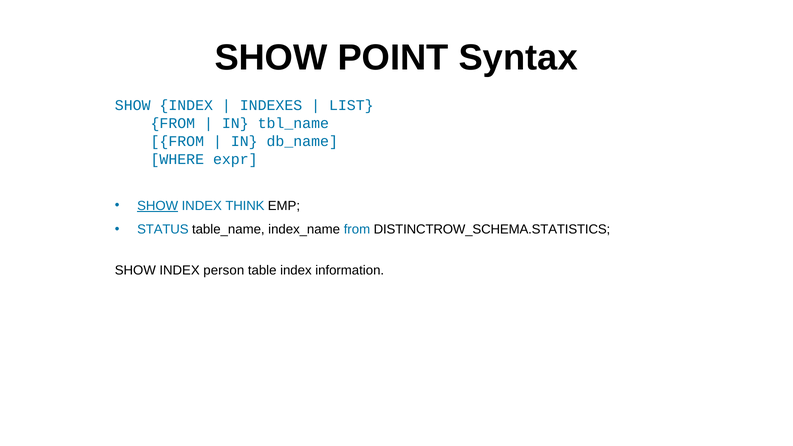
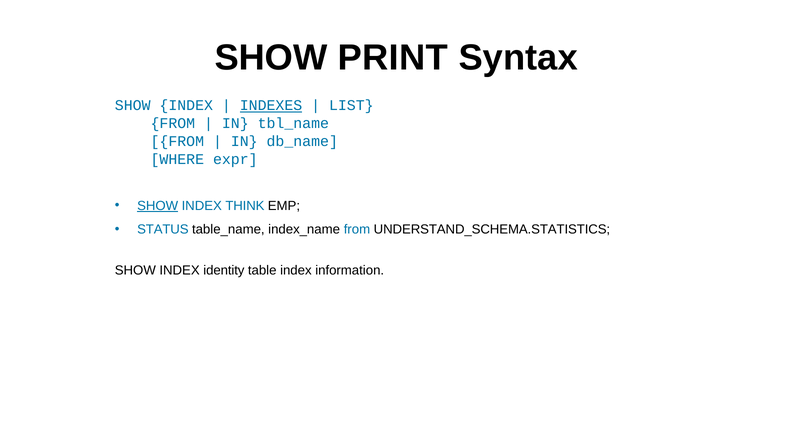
POINT: POINT -> PRINT (393, 58)
INDEXES underline: none -> present (271, 106)
DISTINCTROW_SCHEMA.STATISTICS: DISTINCTROW_SCHEMA.STATISTICS -> UNDERSTAND_SCHEMA.STATISTICS (492, 230)
person: person -> identity (224, 270)
